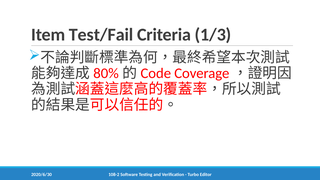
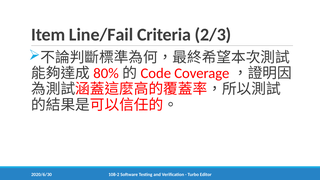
Test/Fail: Test/Fail -> Line/Fail (101, 35)
1/3: 1/3 -> 2/3 (213, 35)
